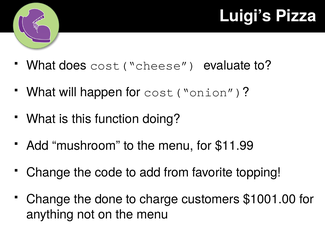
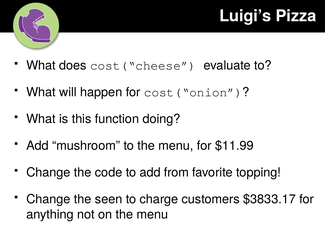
done: done -> seen (109, 199)
$1001.00: $1001.00 -> $3833.17 (270, 199)
